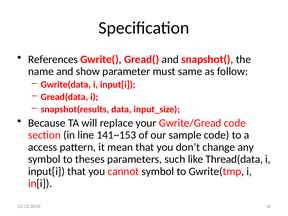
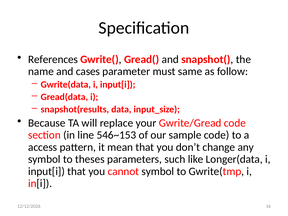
show: show -> cases (88, 71)
141~153: 141~153 -> 546~153 (116, 135)
Thread(data: Thread(data -> Longer(data (234, 159)
